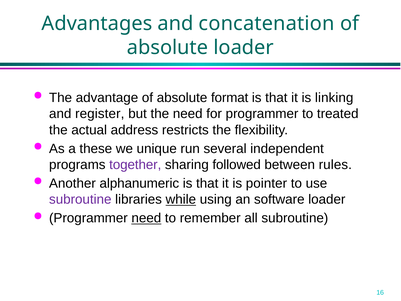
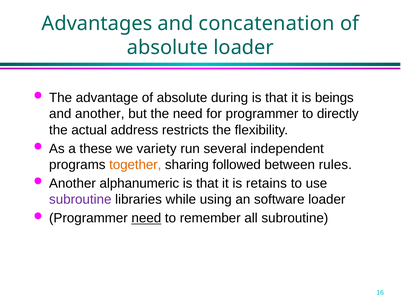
format: format -> during (230, 98)
linking: linking -> beings (334, 98)
and register: register -> another (100, 114)
treated: treated -> directly (338, 114)
unique: unique -> variety (157, 149)
together colour: purple -> orange (135, 165)
pointer: pointer -> retains (266, 183)
while underline: present -> none (181, 199)
